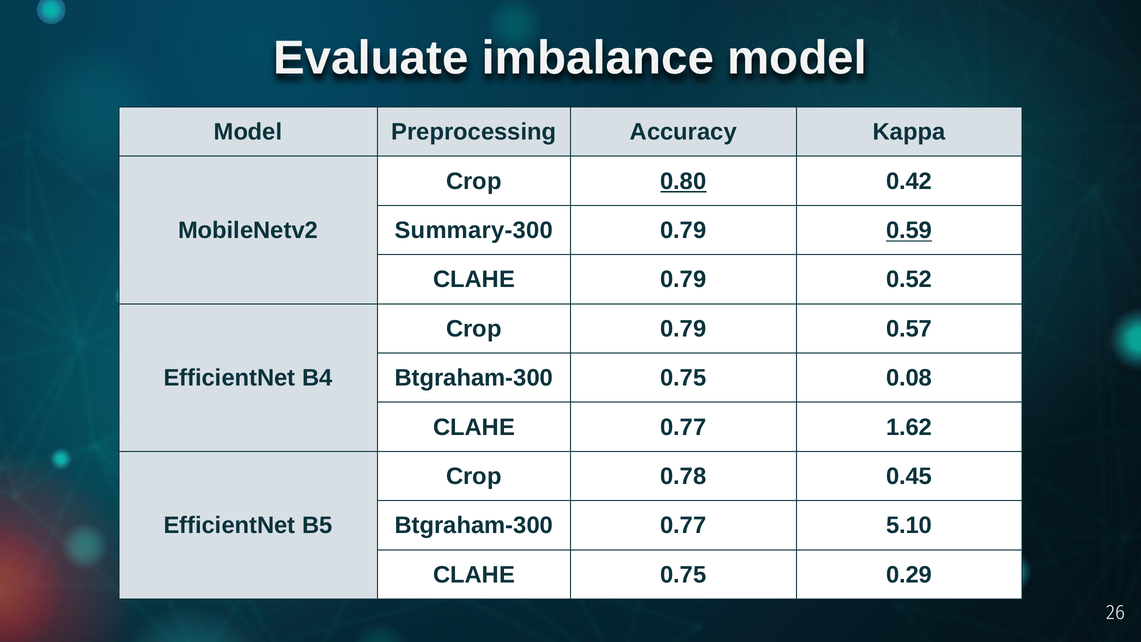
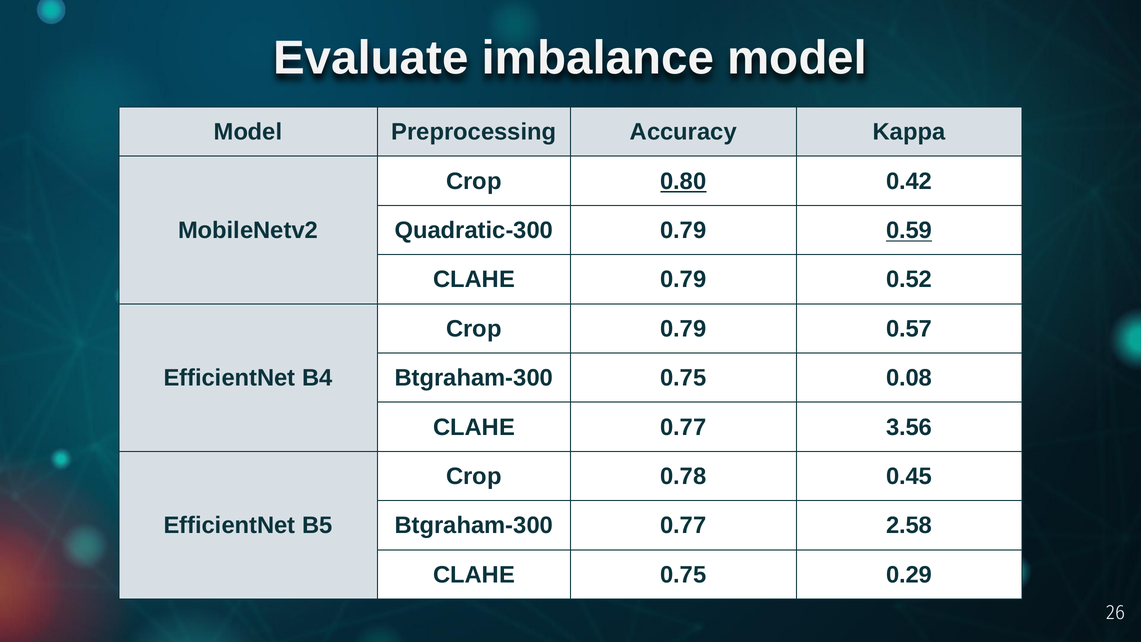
Summary-300: Summary-300 -> Quadratic-300 (474, 230)
1.62: 1.62 -> 3.56 (909, 427)
5.10: 5.10 -> 2.58 (909, 525)
